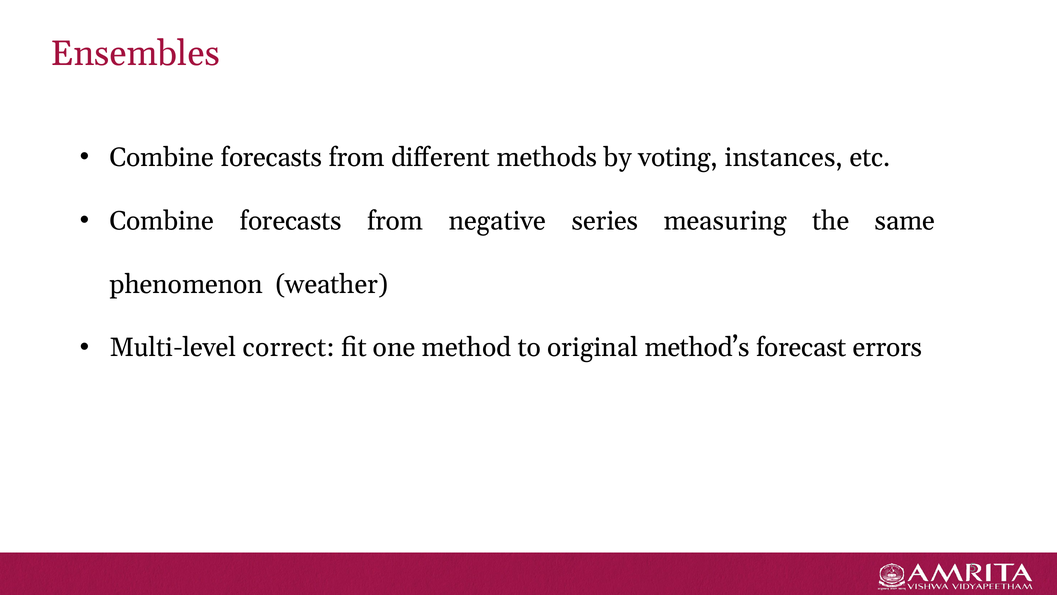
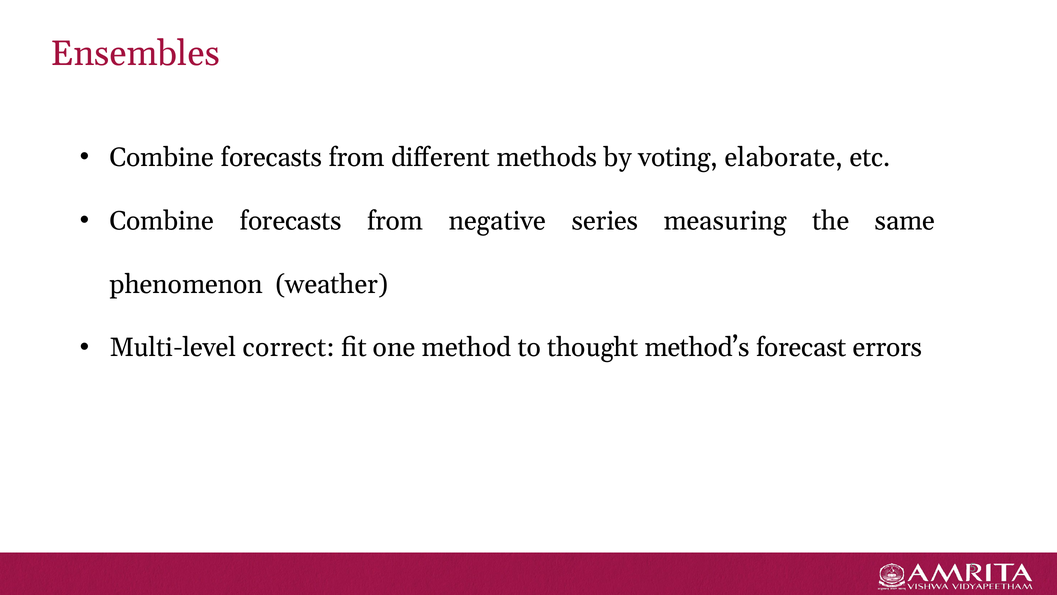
instances: instances -> elaborate (784, 157)
original: original -> thought (593, 348)
